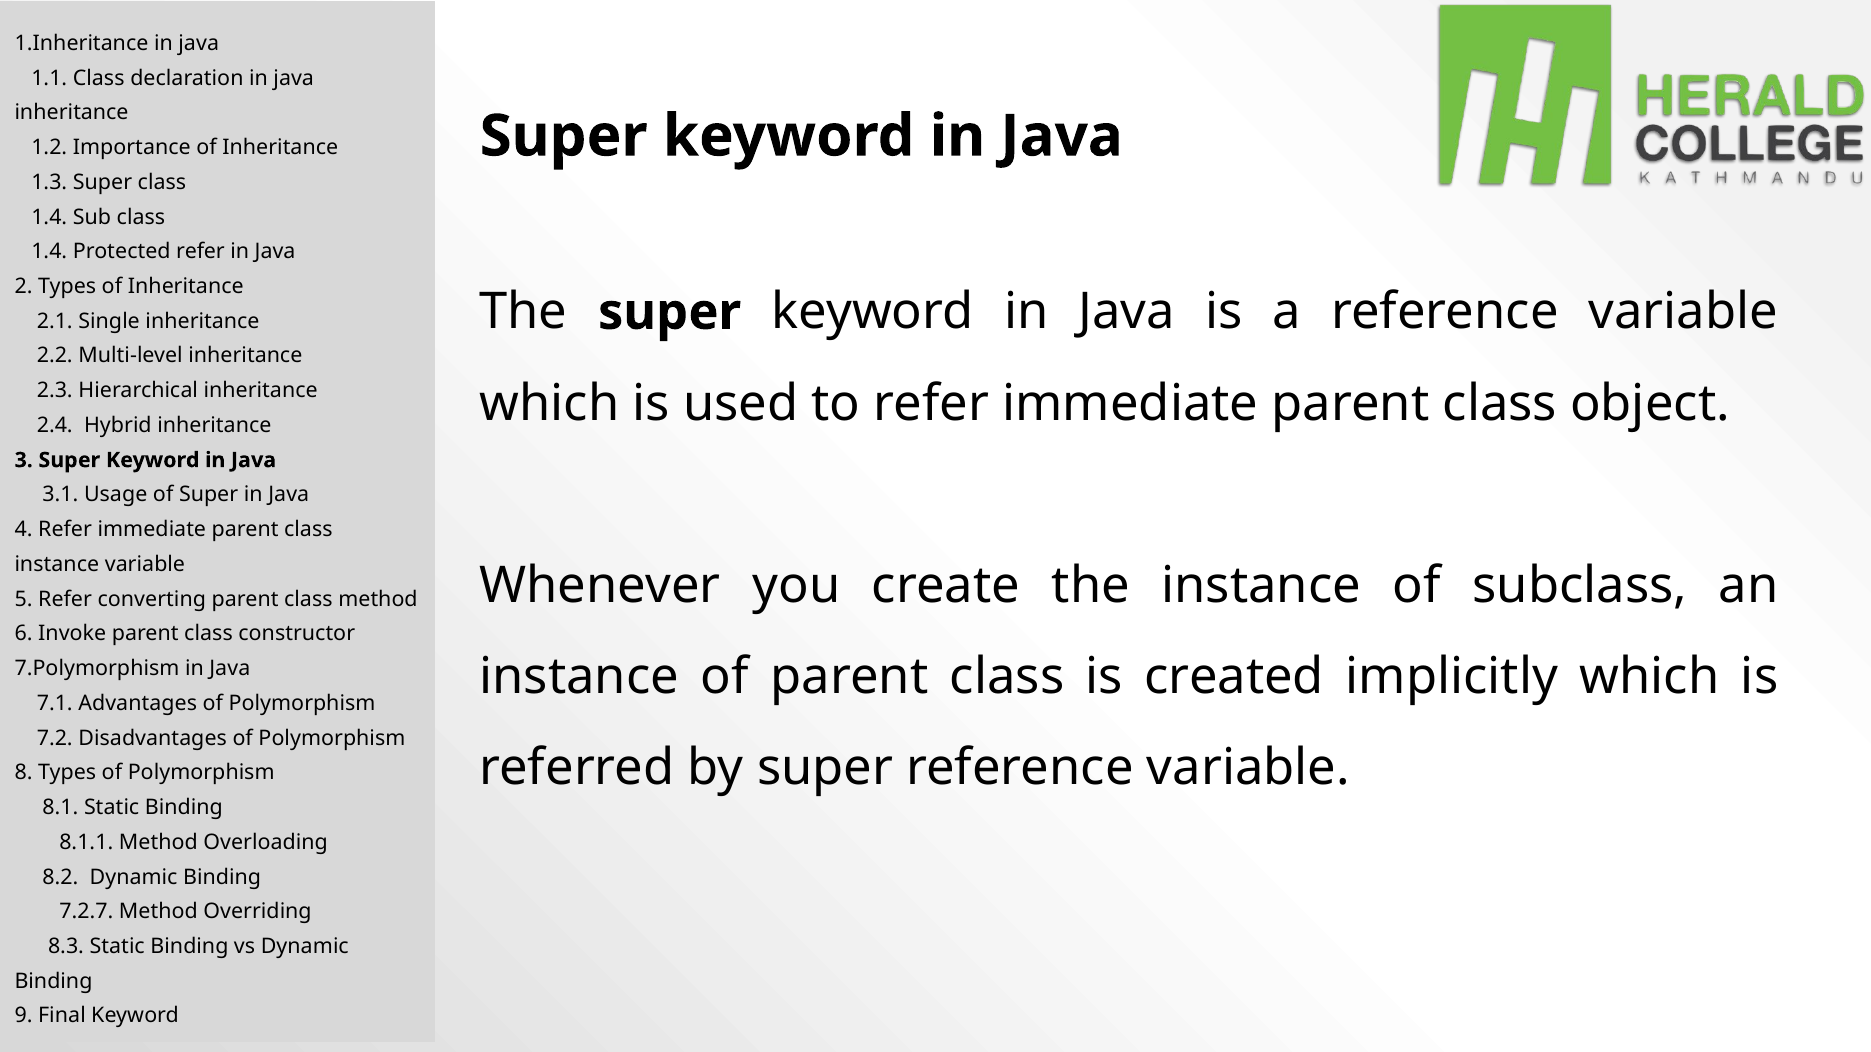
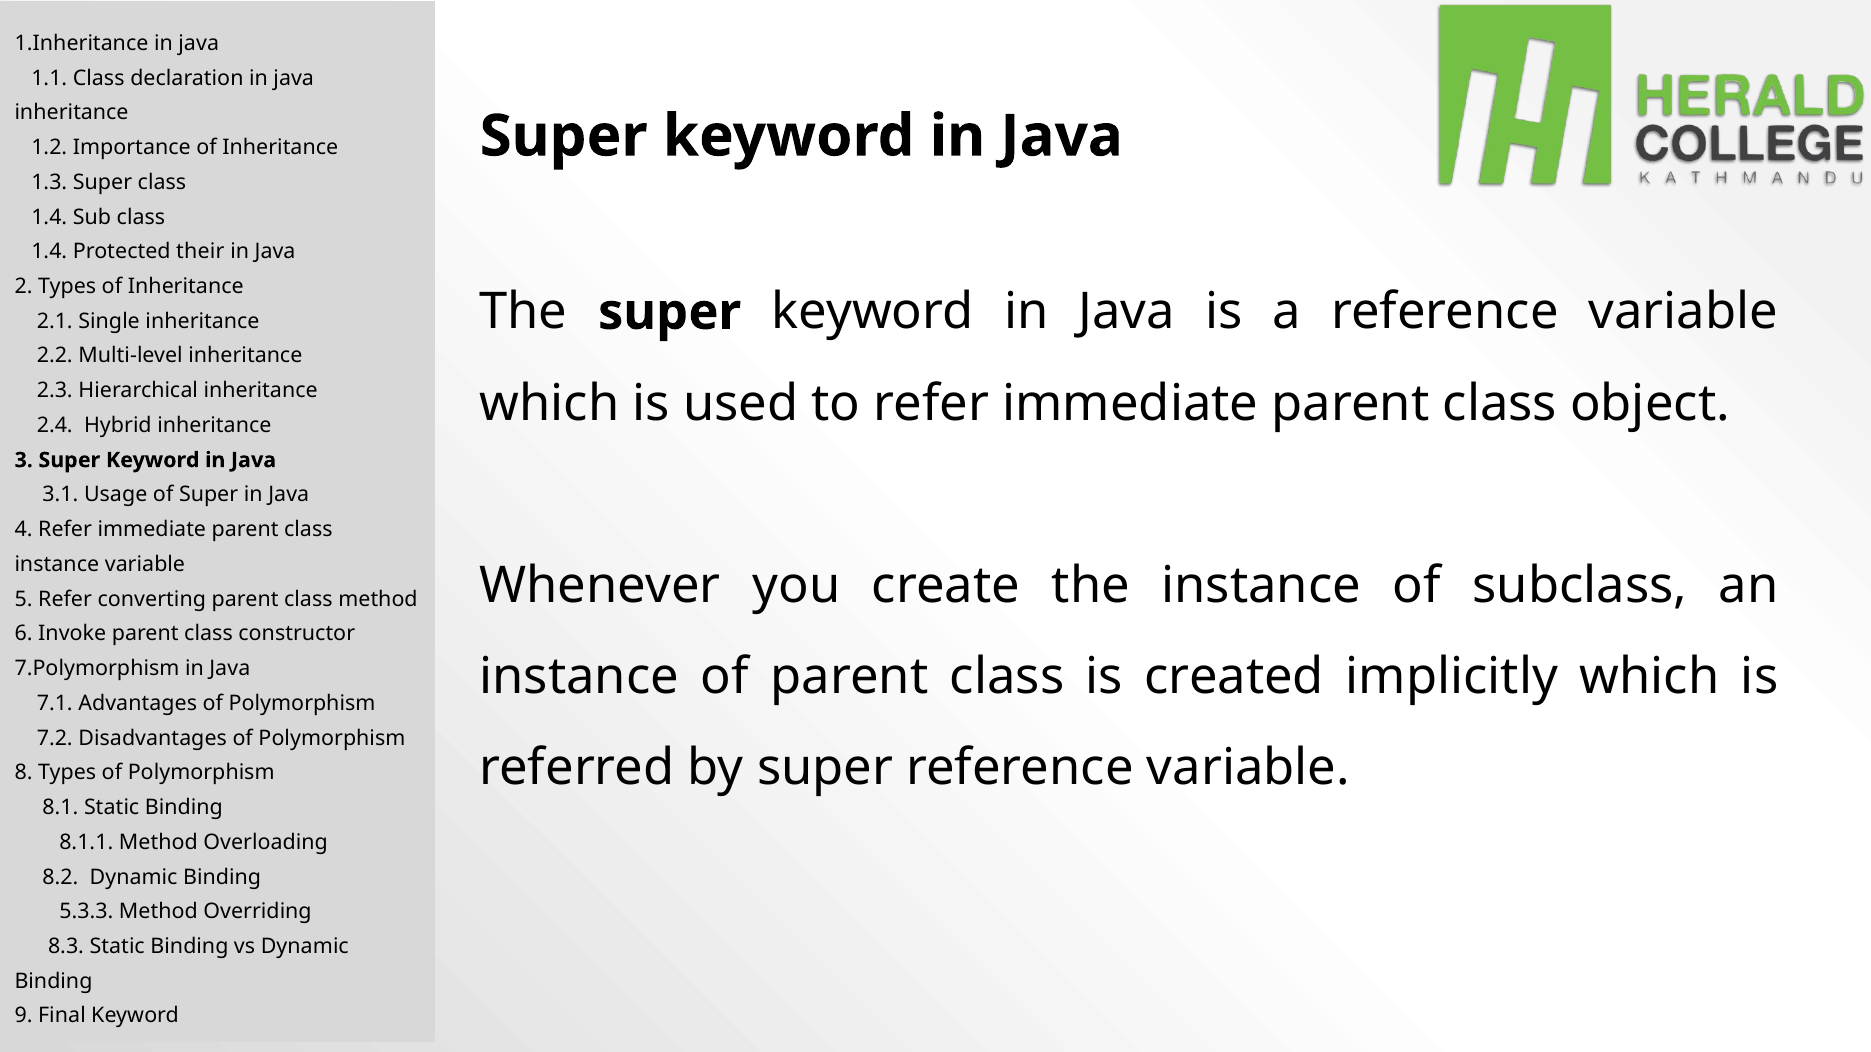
Protected refer: refer -> their (200, 252)
7.2.7: 7.2.7 -> 5.3.3 (86, 912)
